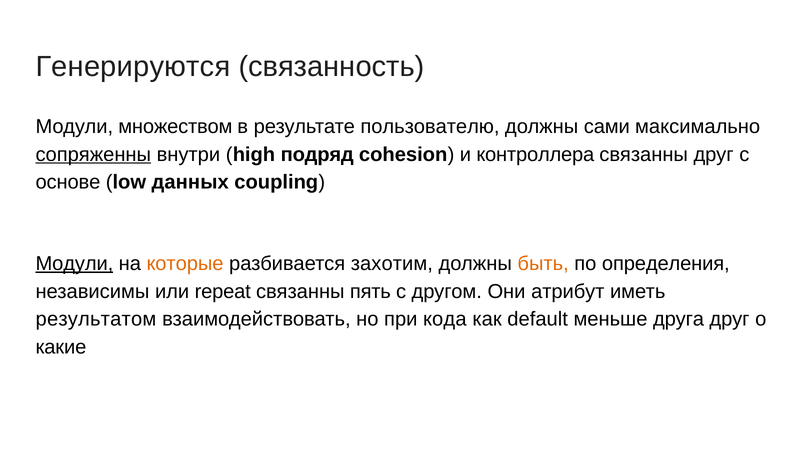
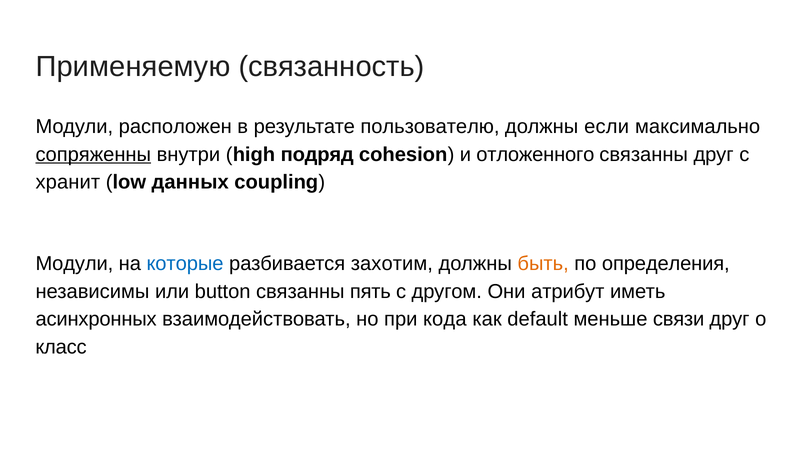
Генерируются: Генерируются -> Применяемую (133, 67)
множеством: множеством -> расположен (175, 127)
сами: сами -> если (607, 127)
контроллера: контроллера -> отложенного (535, 155)
основе: основе -> хранит (68, 182)
Модули underline: present -> none (74, 264)
которые colour: orange -> blue (185, 264)
repeat: repeat -> button (223, 292)
результатом: результатом -> асинхронных (96, 319)
друга: друга -> связи (679, 319)
какие: какие -> класс (61, 347)
